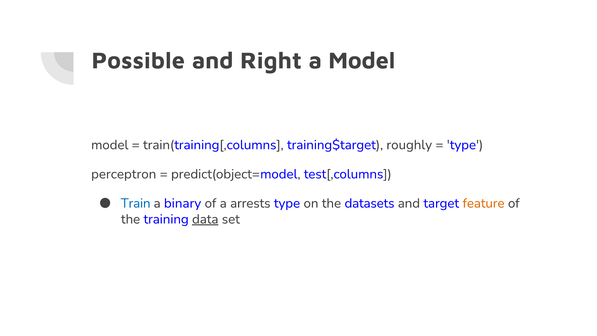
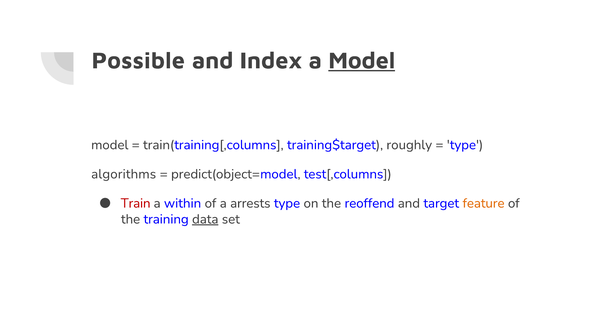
Right: Right -> Index (271, 61)
Model underline: none -> present (362, 61)
perceptron: perceptron -> algorithms (124, 174)
Train colour: blue -> red (136, 203)
binary: binary -> within (183, 203)
datasets: datasets -> reoffend (369, 203)
